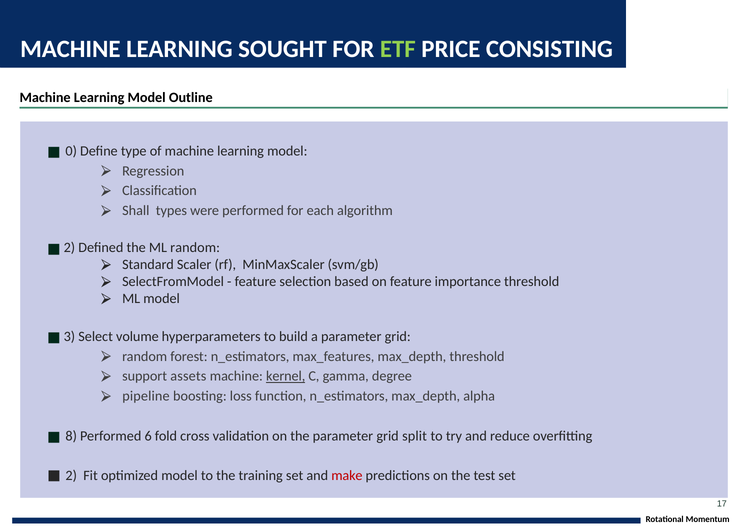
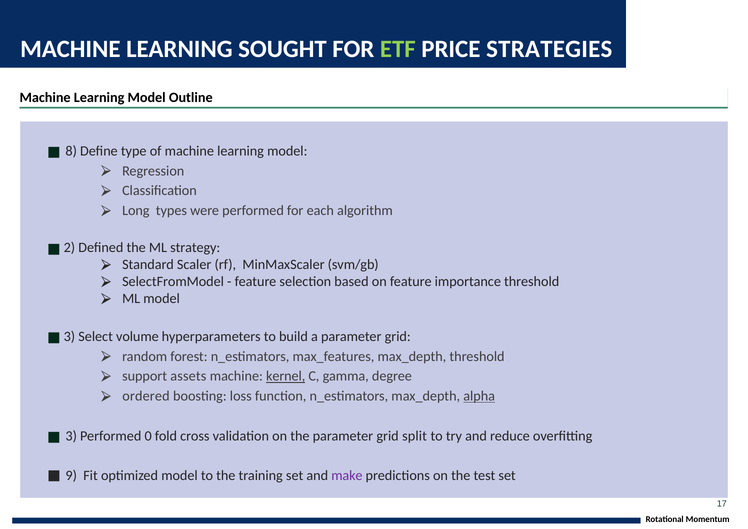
CONSISTING: CONSISTING -> STRATEGIES (549, 49)
0: 0 -> 8 (71, 151)
Shall: Shall -> Long (136, 211)
ML random: random -> strategy (195, 248)
pipeline: pipeline -> ordered (146, 396)
alpha underline: none -> present (479, 396)
8: 8 -> 3 (71, 436)
6: 6 -> 0 (148, 436)
2: 2 -> 9 (71, 476)
make colour: red -> purple (347, 476)
